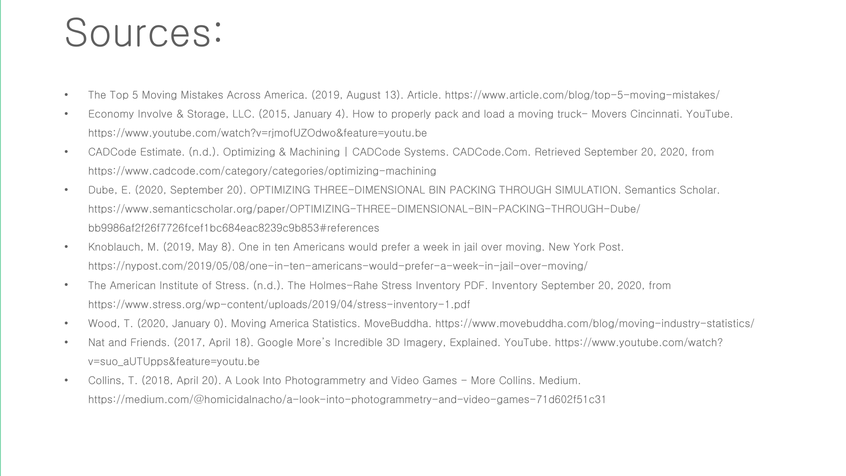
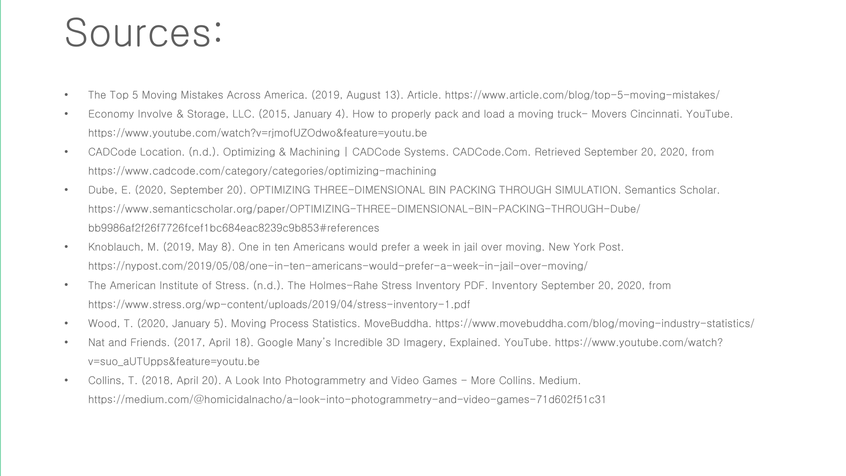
Estimate: Estimate -> Location (163, 152)
January 0: 0 -> 5 (221, 324)
Moving America: America -> Process (289, 324)
More’s: More’s -> Many’s (314, 343)
